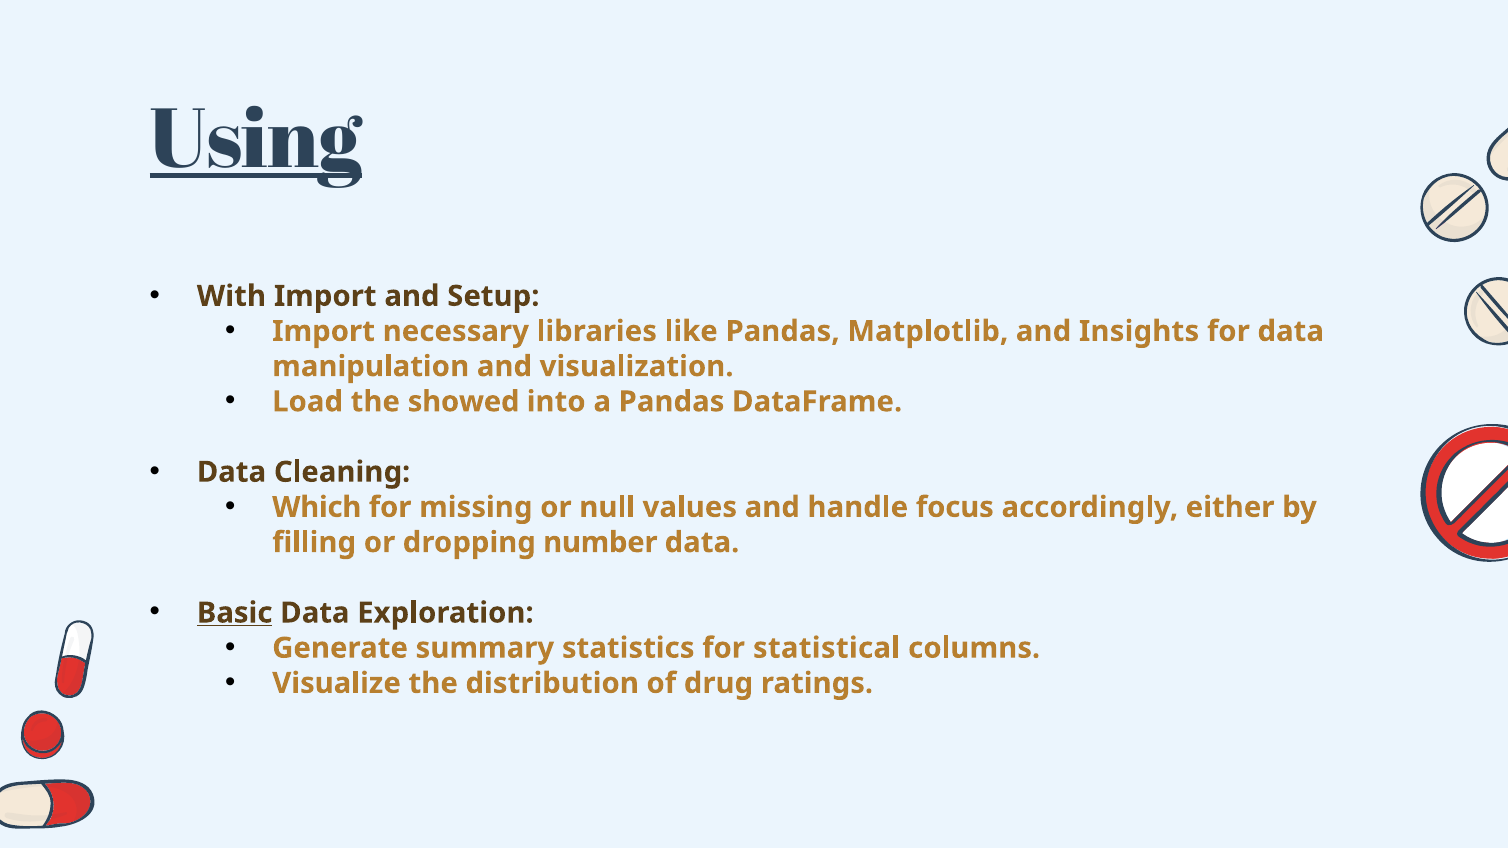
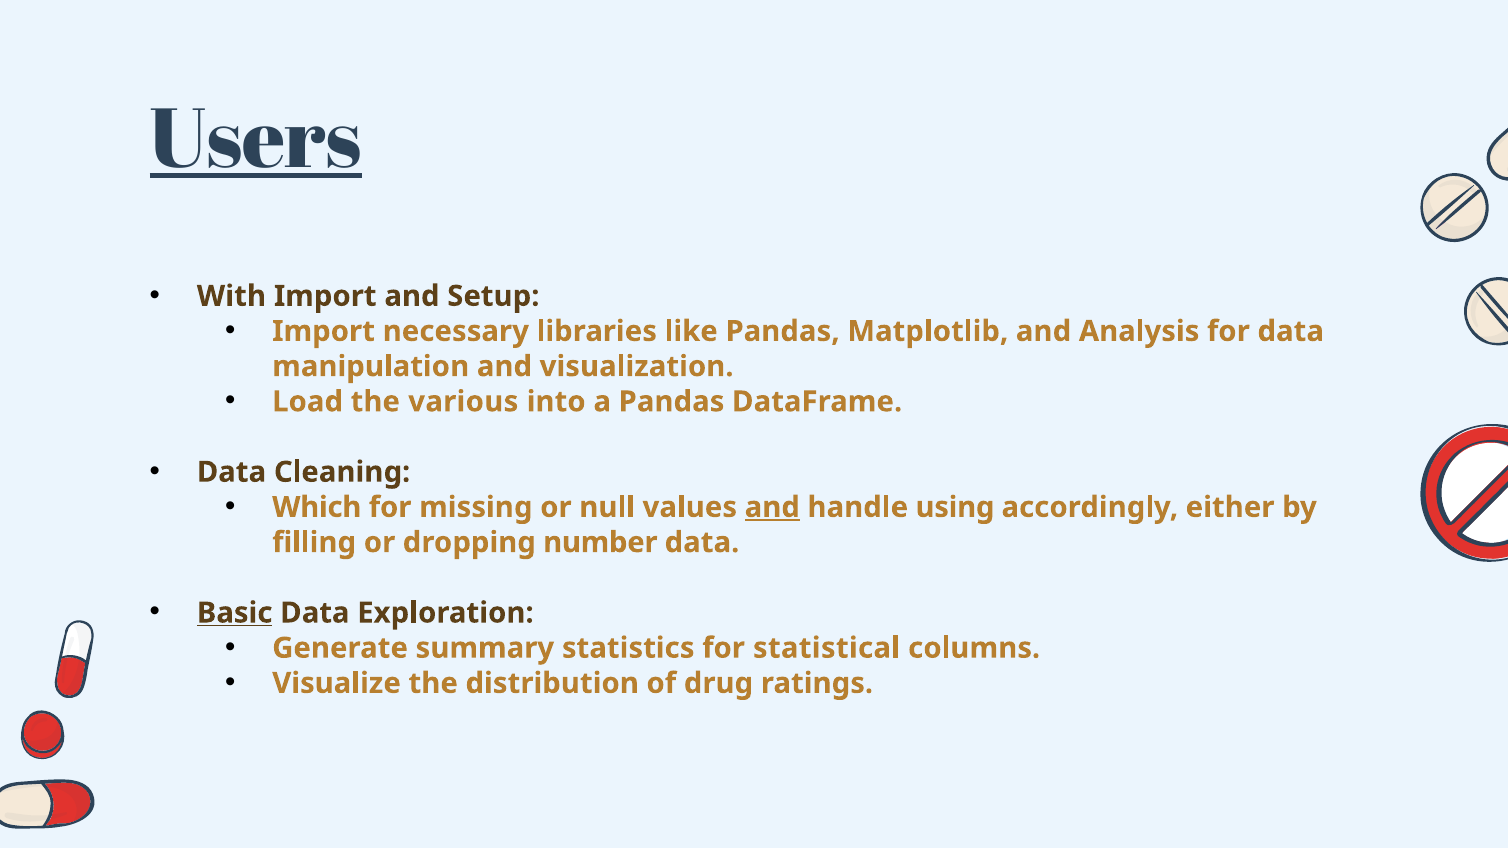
Using: Using -> Users (256, 139)
Insights: Insights -> Analysis (1139, 331)
showed: showed -> various (463, 402)
and underline: none -> present (772, 507)
focus: focus -> using (955, 507)
